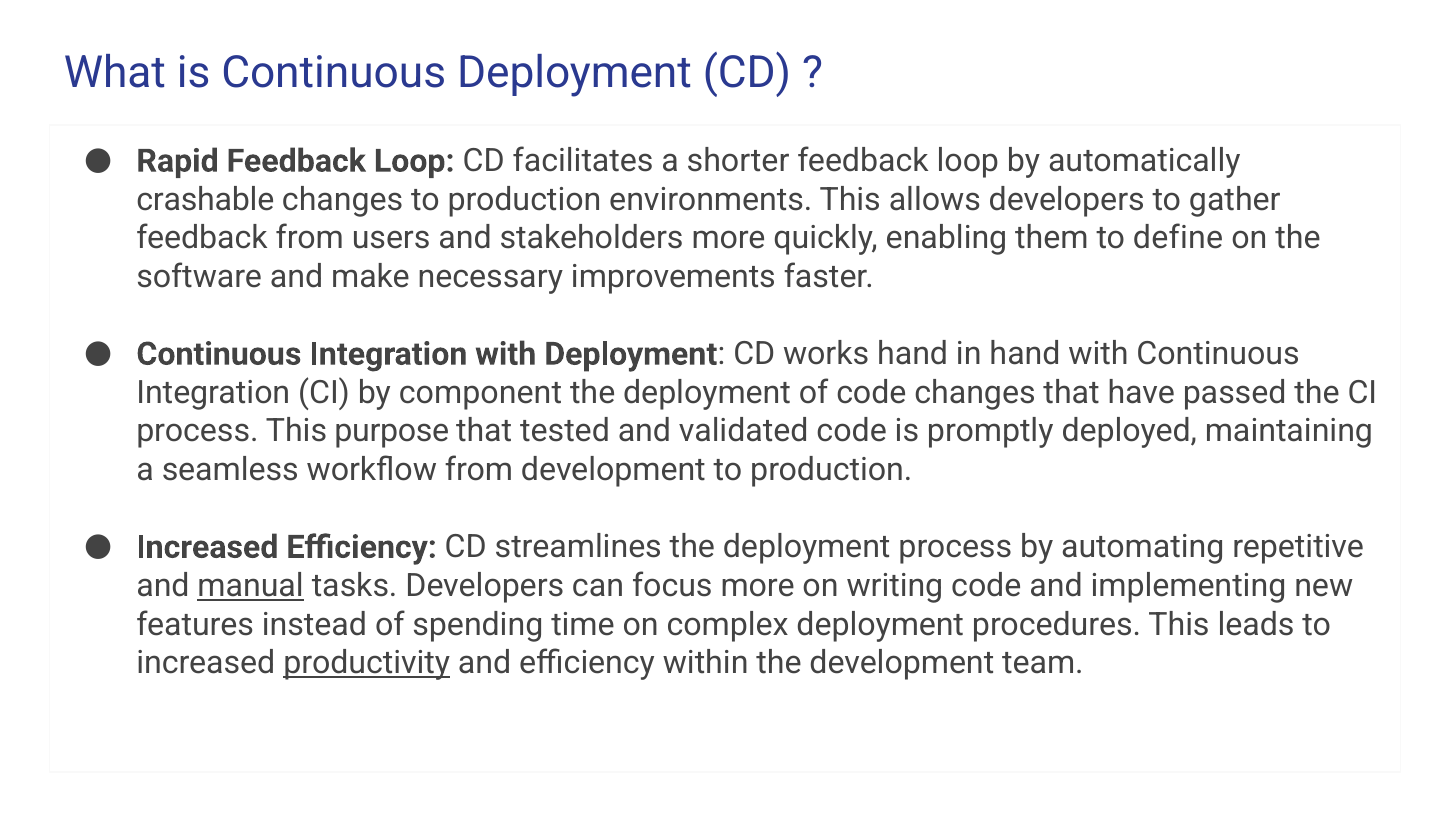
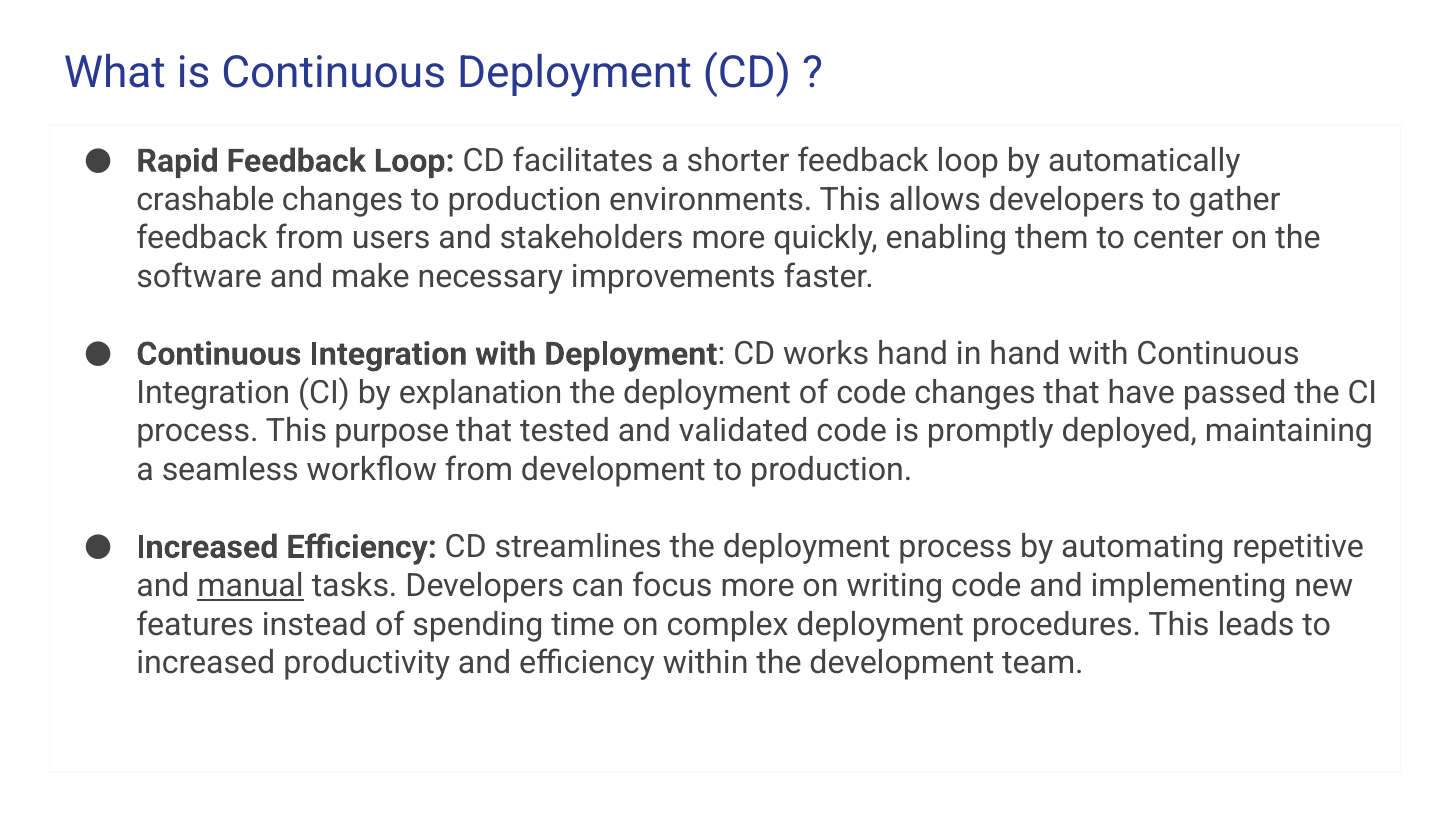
define: define -> center (1178, 238)
component: component -> explanation (481, 393)
productivity underline: present -> none (367, 664)
